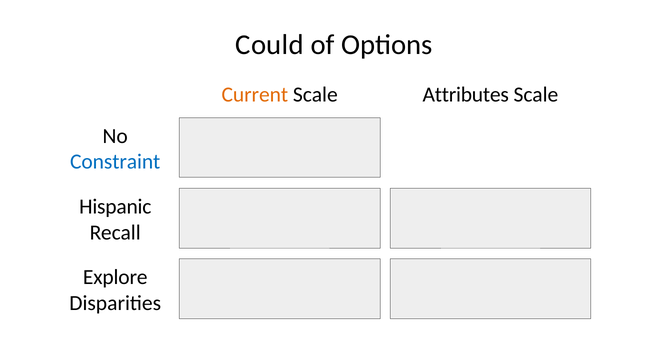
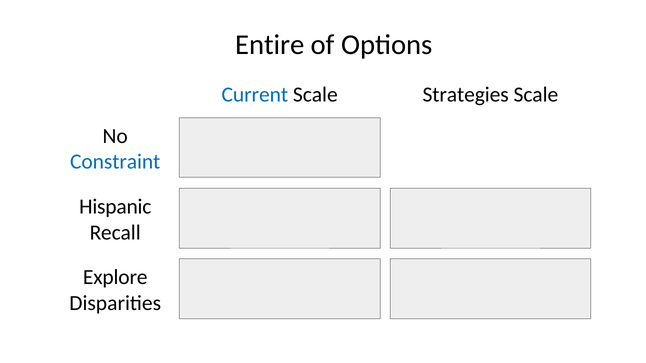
Could: Could -> Entire (270, 45)
Current colour: orange -> blue (255, 95)
Attributes: Attributes -> Strategies (466, 95)
